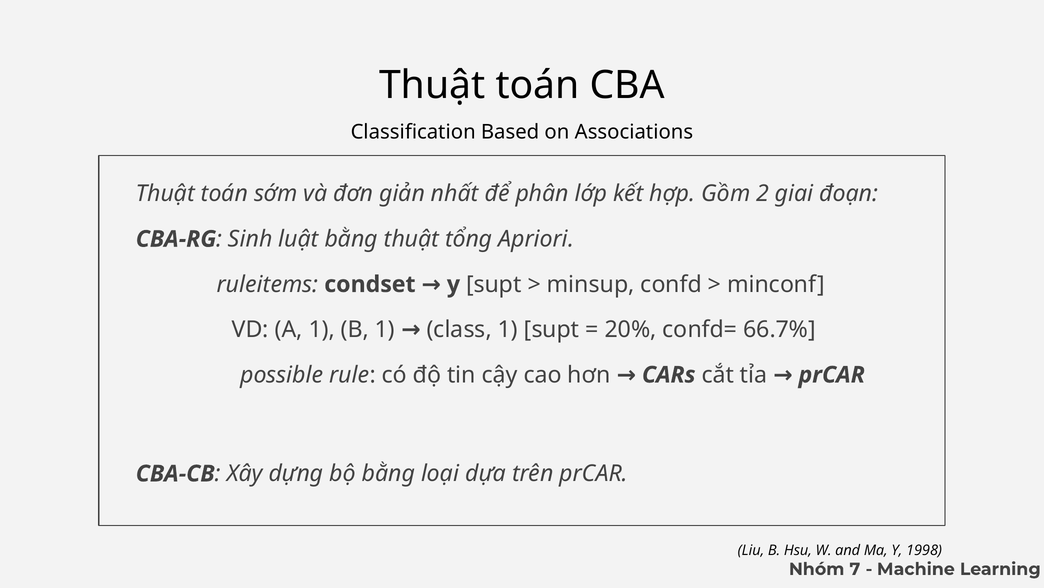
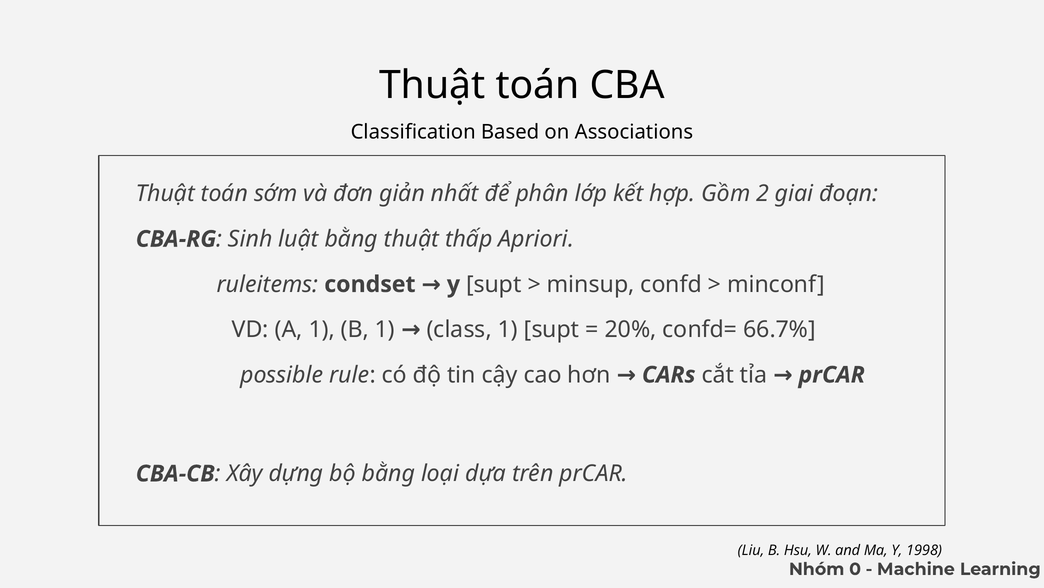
tổng: tổng -> thấp (469, 239)
7: 7 -> 0 (855, 568)
